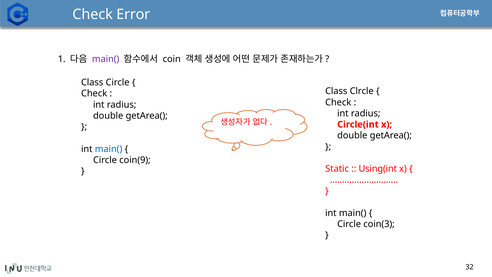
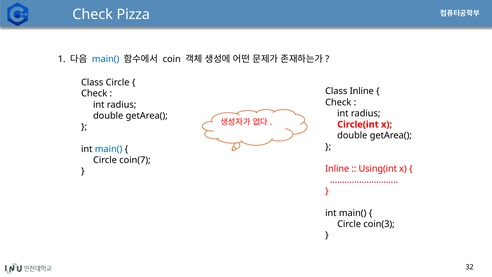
Error: Error -> Pizza (133, 14)
main( colour: purple -> blue (106, 59)
Class Clrcle: Clrcle -> Inline (362, 91)
coin(9: coin(9 -> coin(7 (135, 160)
Static: Static -> Inline (337, 169)
